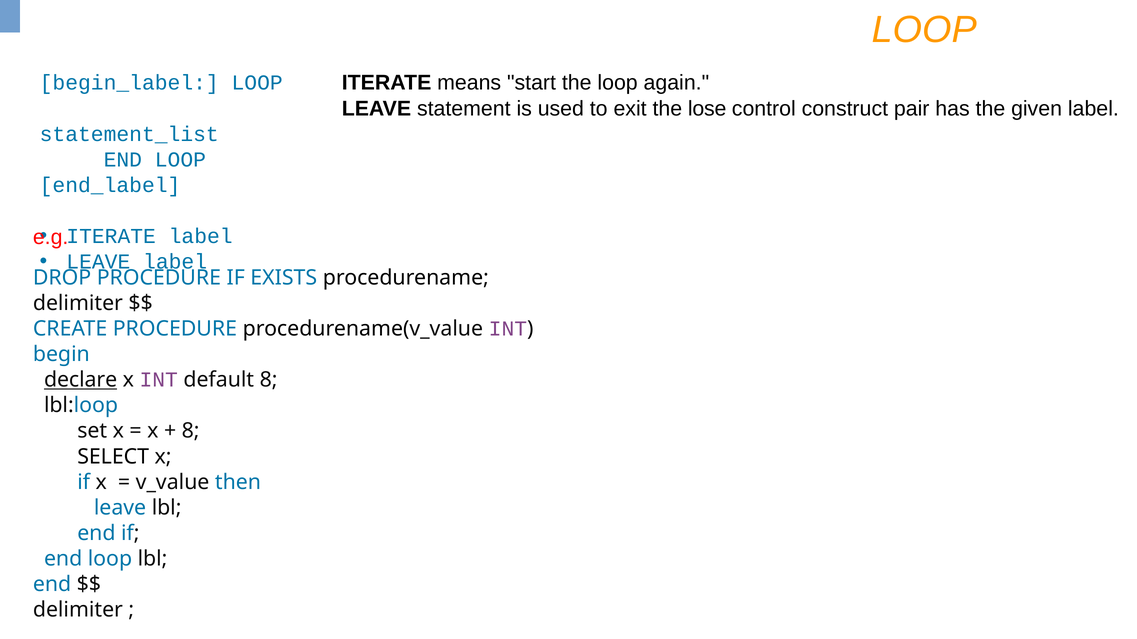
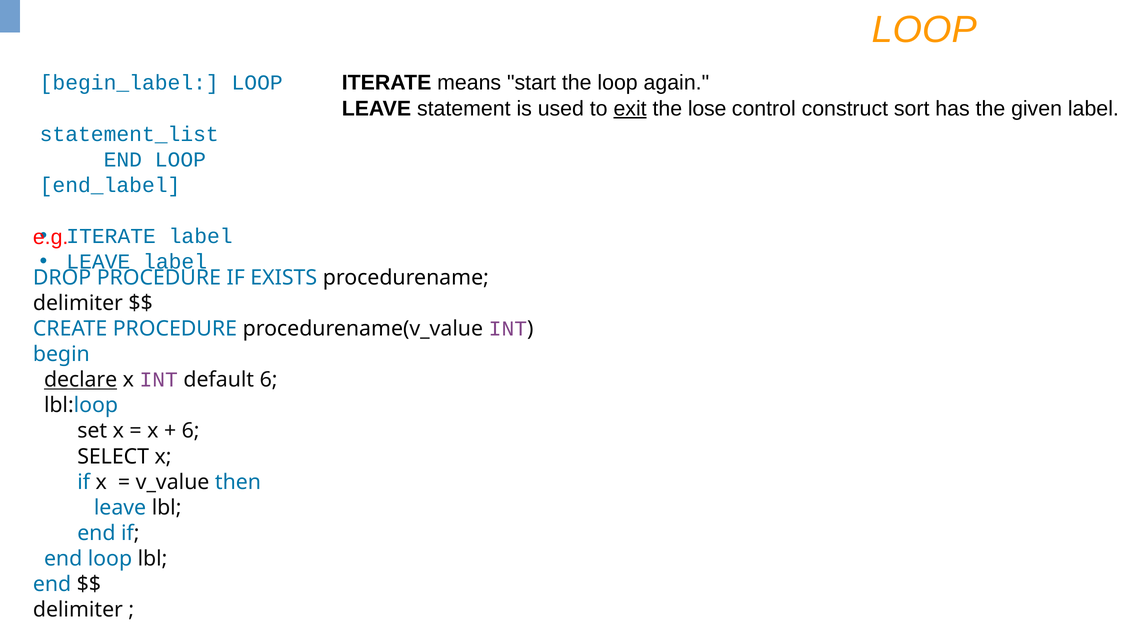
exit underline: none -> present (630, 109)
pair: pair -> sort (912, 109)
default 8: 8 -> 6 (269, 380)
8: 8 -> 6 (191, 431)
